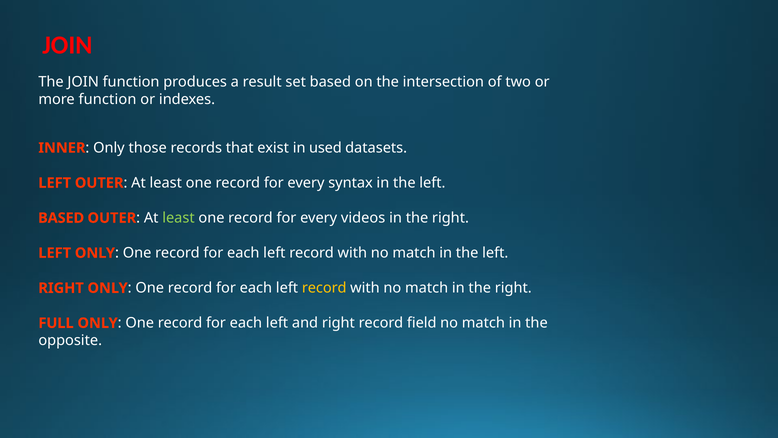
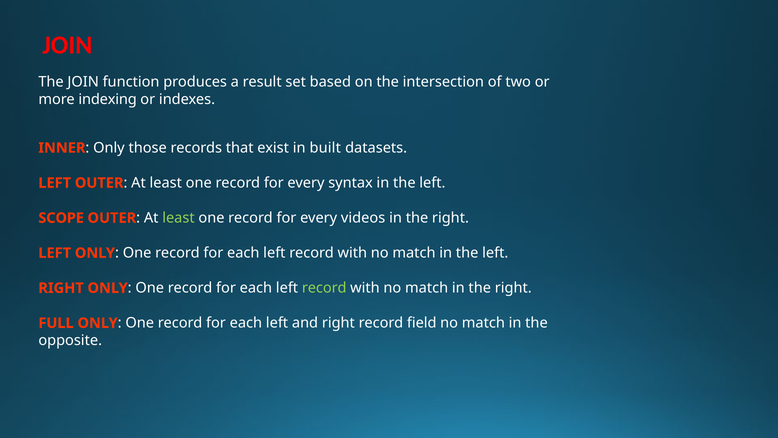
more function: function -> indexing (108, 99)
used: used -> built (325, 148)
BASED: BASED -> SCOPE (61, 218)
record colour: yellow -> light green (324, 288)
